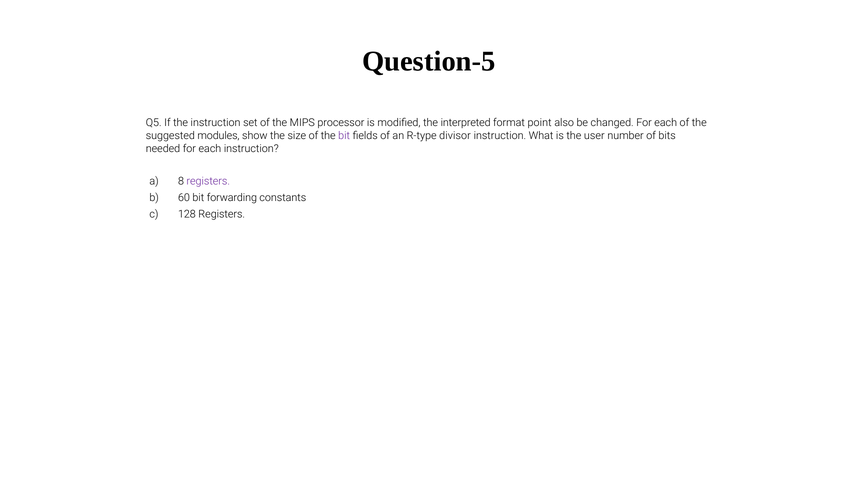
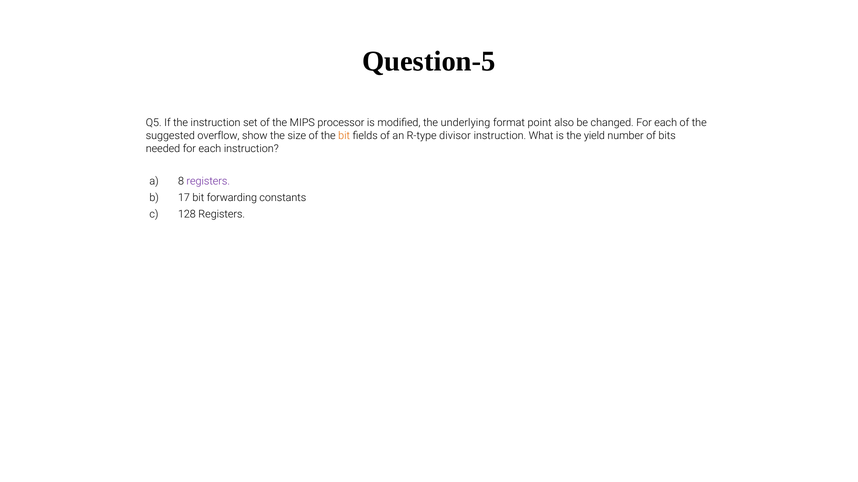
interpreted: interpreted -> underlying (466, 123)
modules: modules -> overflow (218, 136)
bit colour: purple -> orange (344, 136)
user: user -> yield (594, 136)
60: 60 -> 17 (184, 198)
